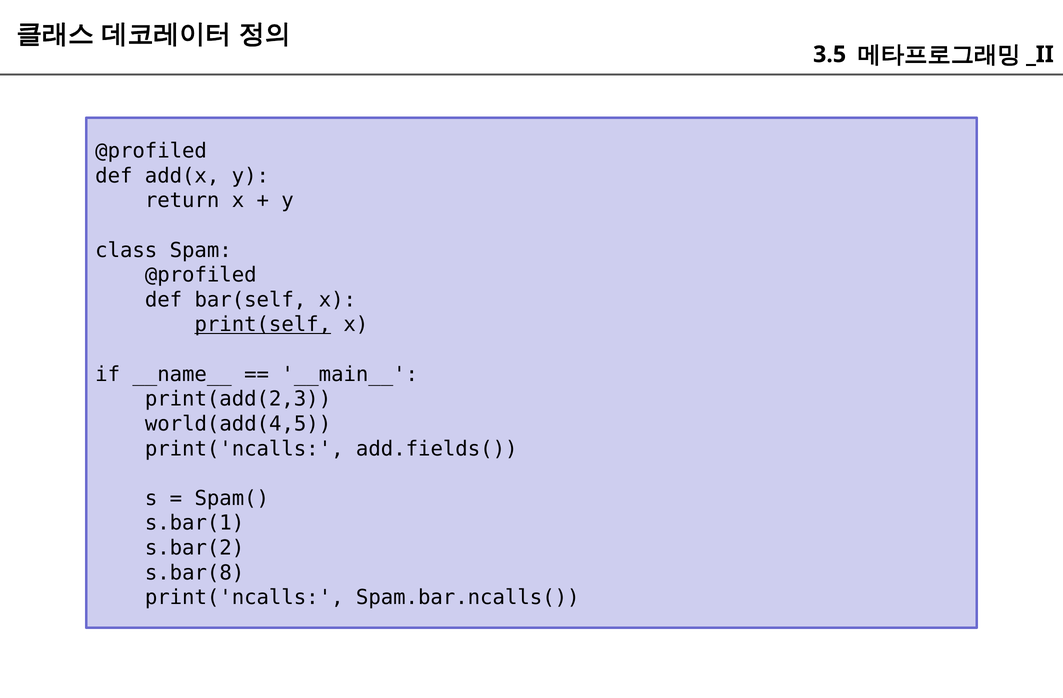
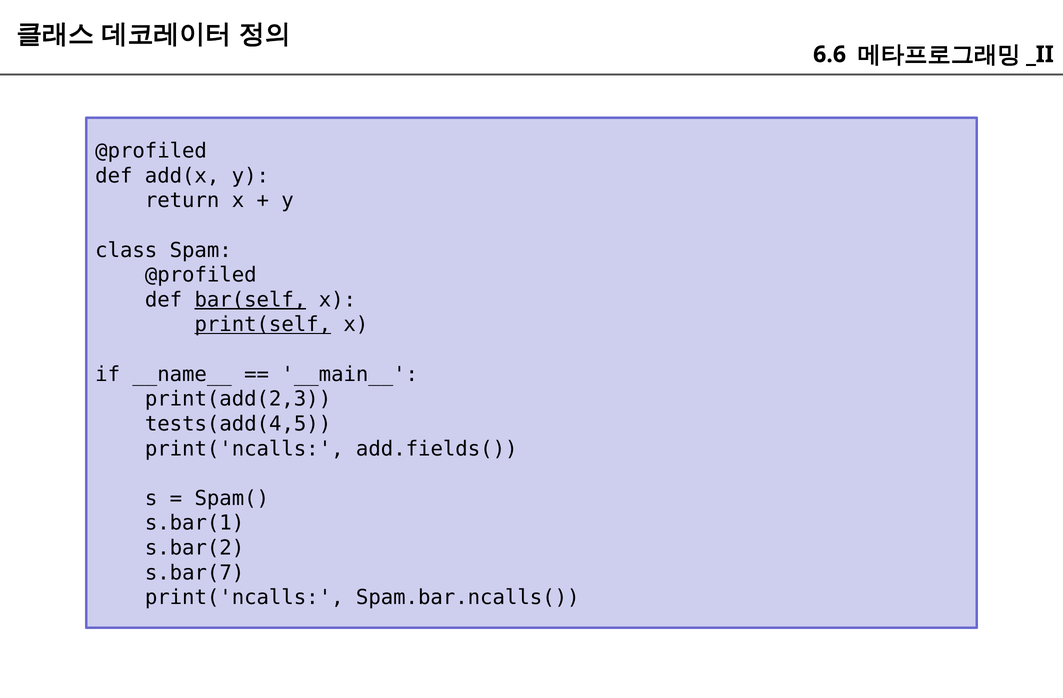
3.5: 3.5 -> 6.6 (830, 54)
bar(self underline: none -> present (250, 300)
world(add(4,5: world(add(4,5 -> tests(add(4,5 (238, 424)
s.bar(8: s.bar(8 -> s.bar(7 (195, 573)
